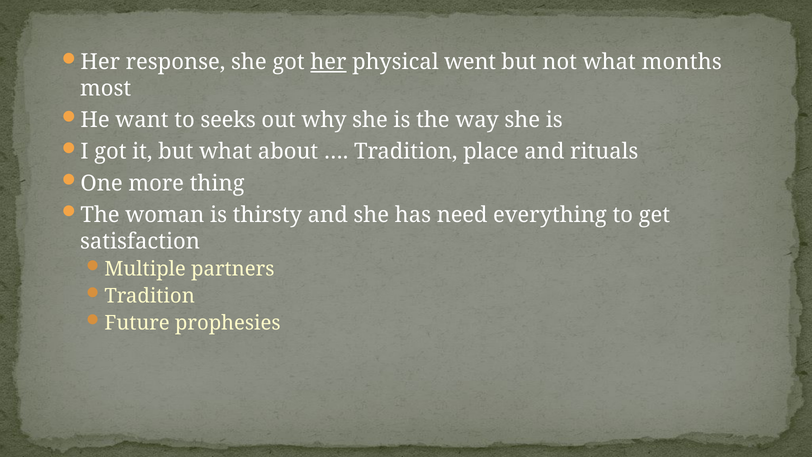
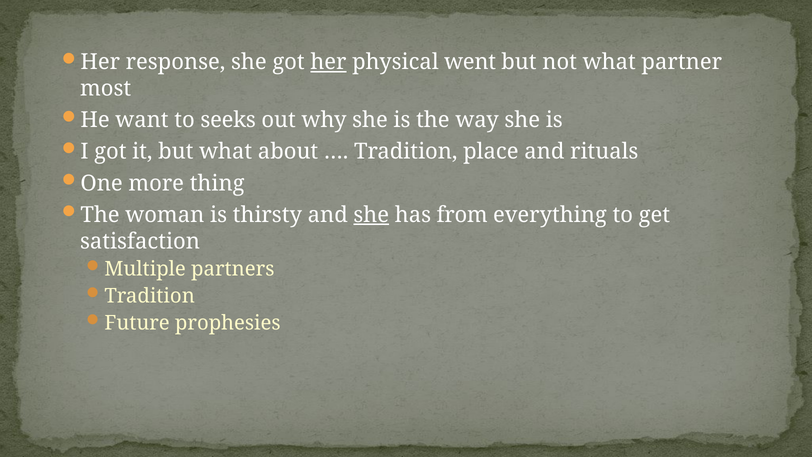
months: months -> partner (682, 62)
she underline: none -> present (371, 215)
need: need -> from (462, 215)
